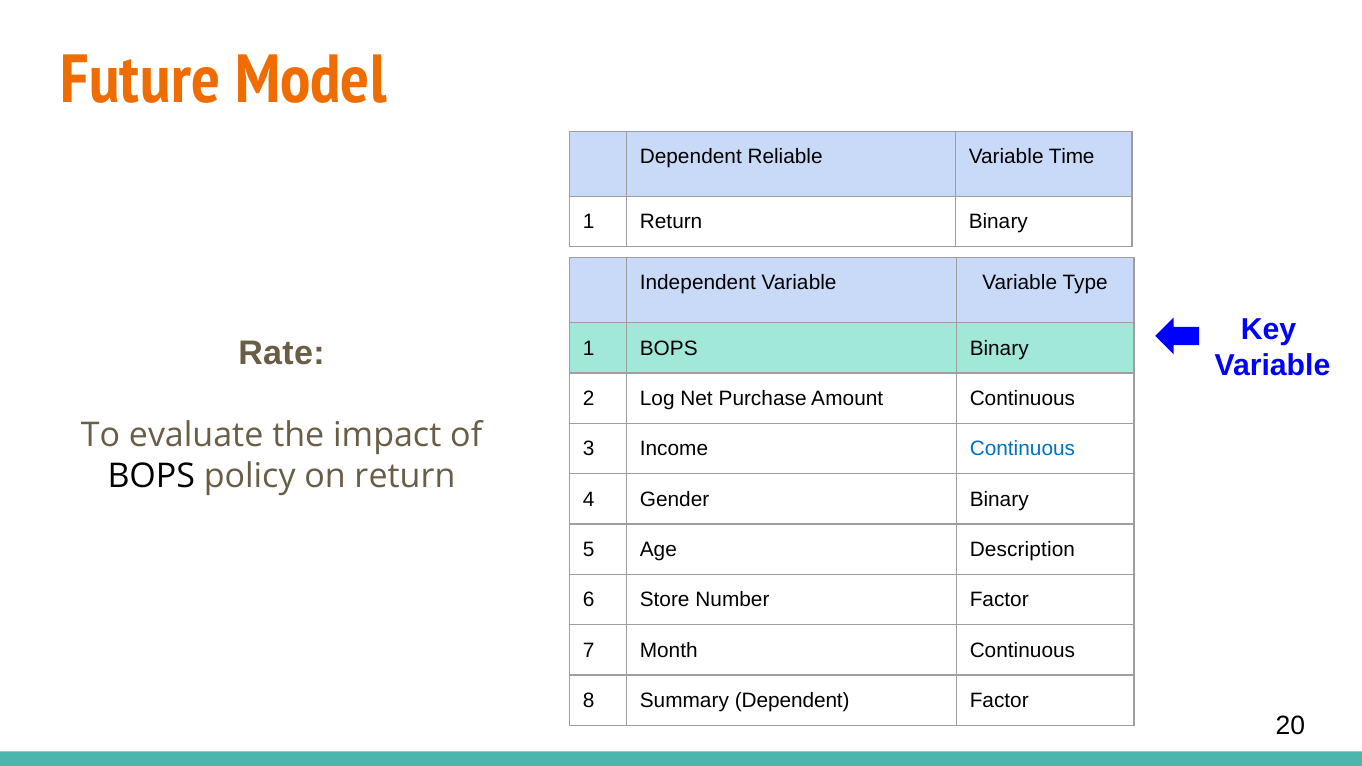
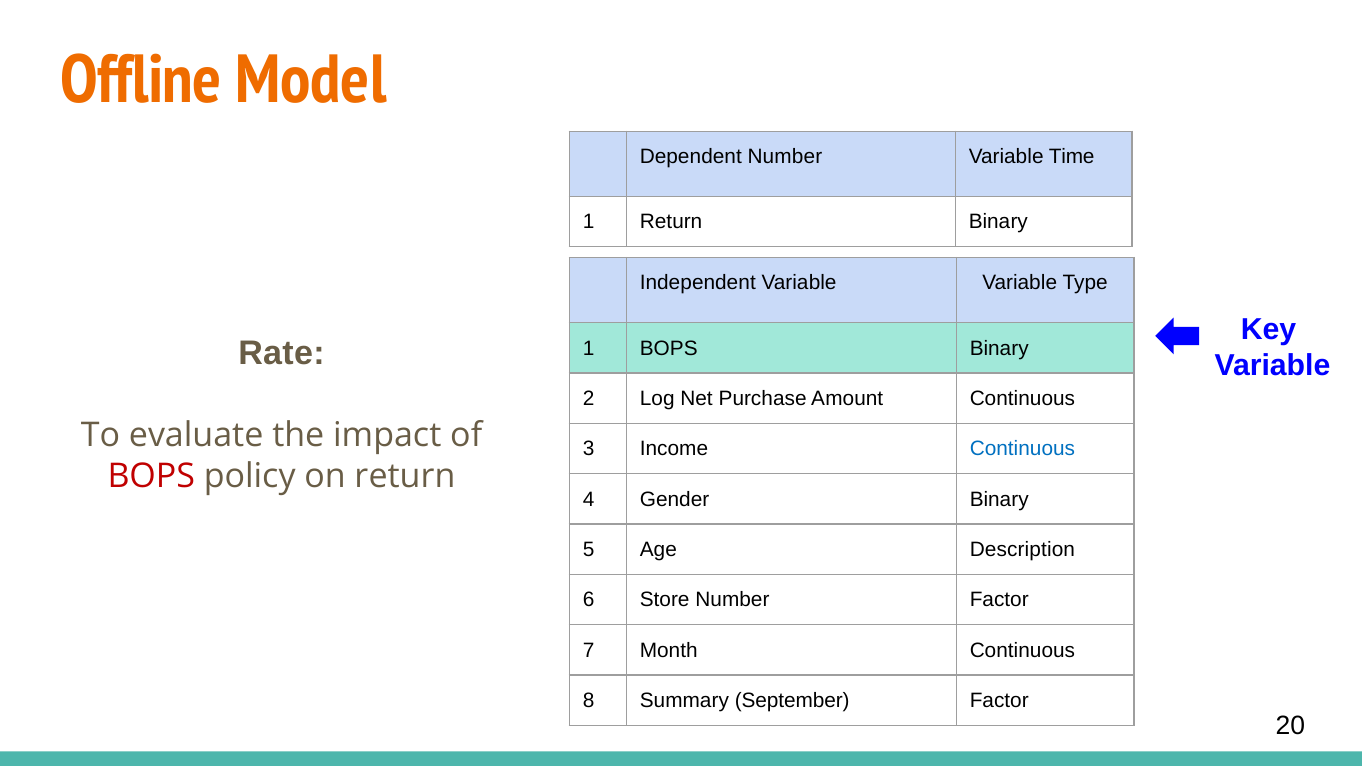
Future: Future -> Offline (141, 80)
Dependent Reliable: Reliable -> Number (785, 157)
BOPS colour: black -> red (151, 476)
Summary Dependent: Dependent -> September (792, 701)
